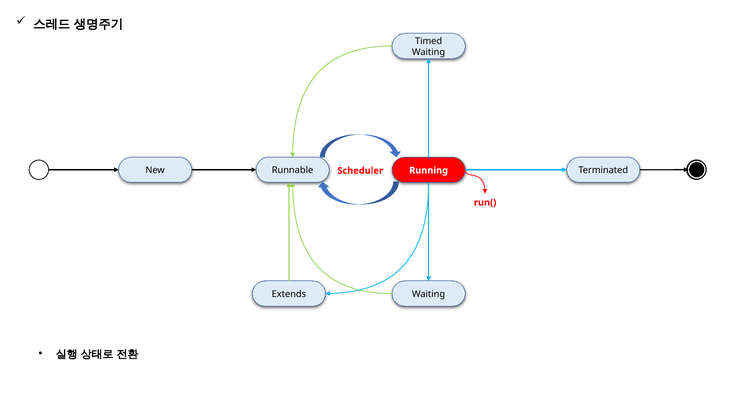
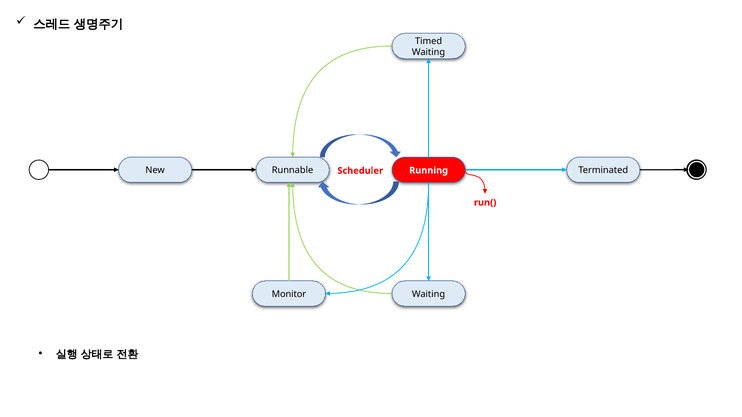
Extends: Extends -> Monitor (289, 294)
